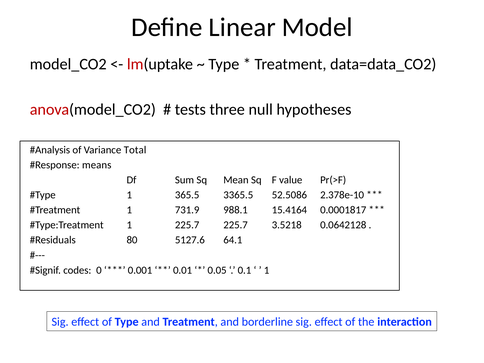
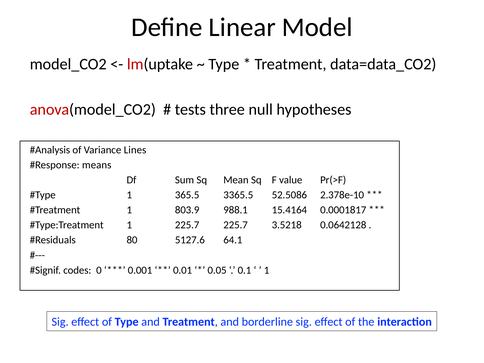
Total: Total -> Lines (135, 150)
731.9: 731.9 -> 803.9 (187, 210)
